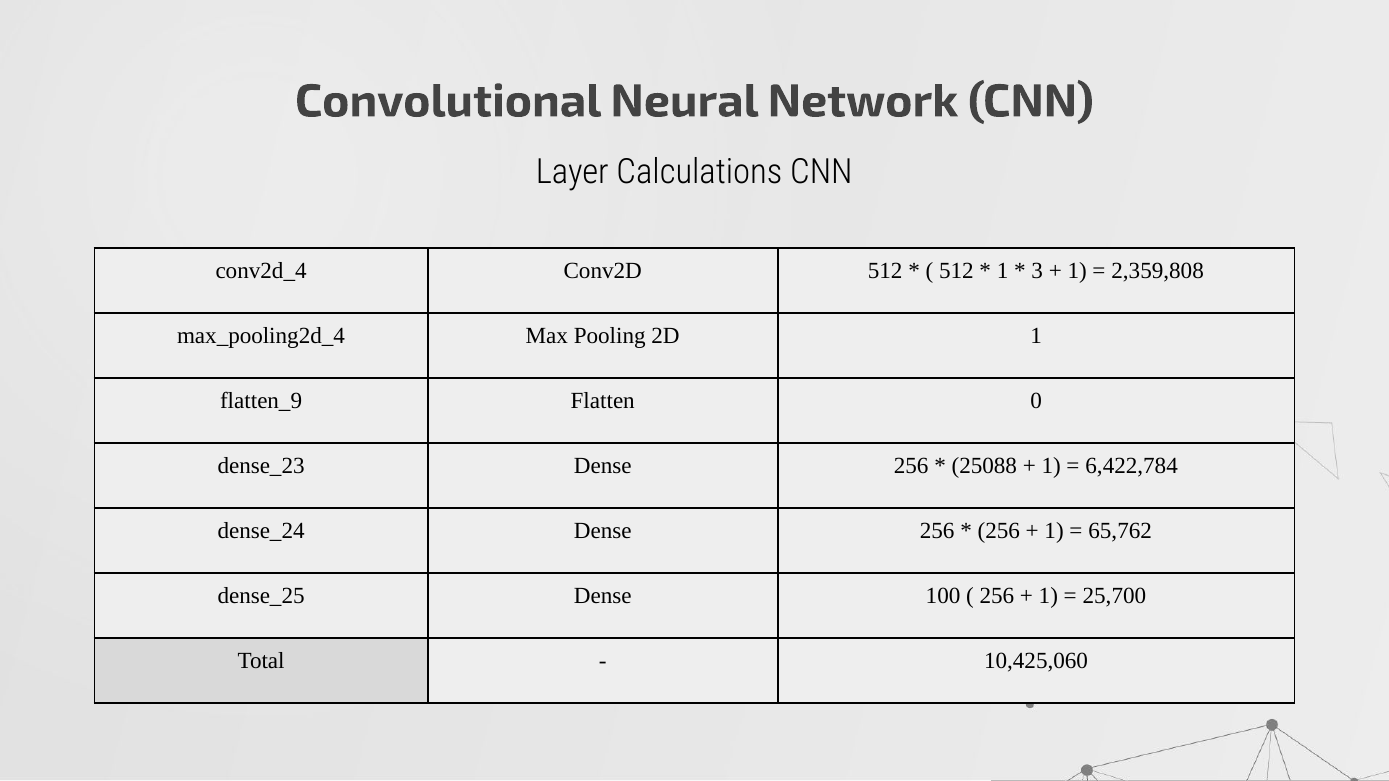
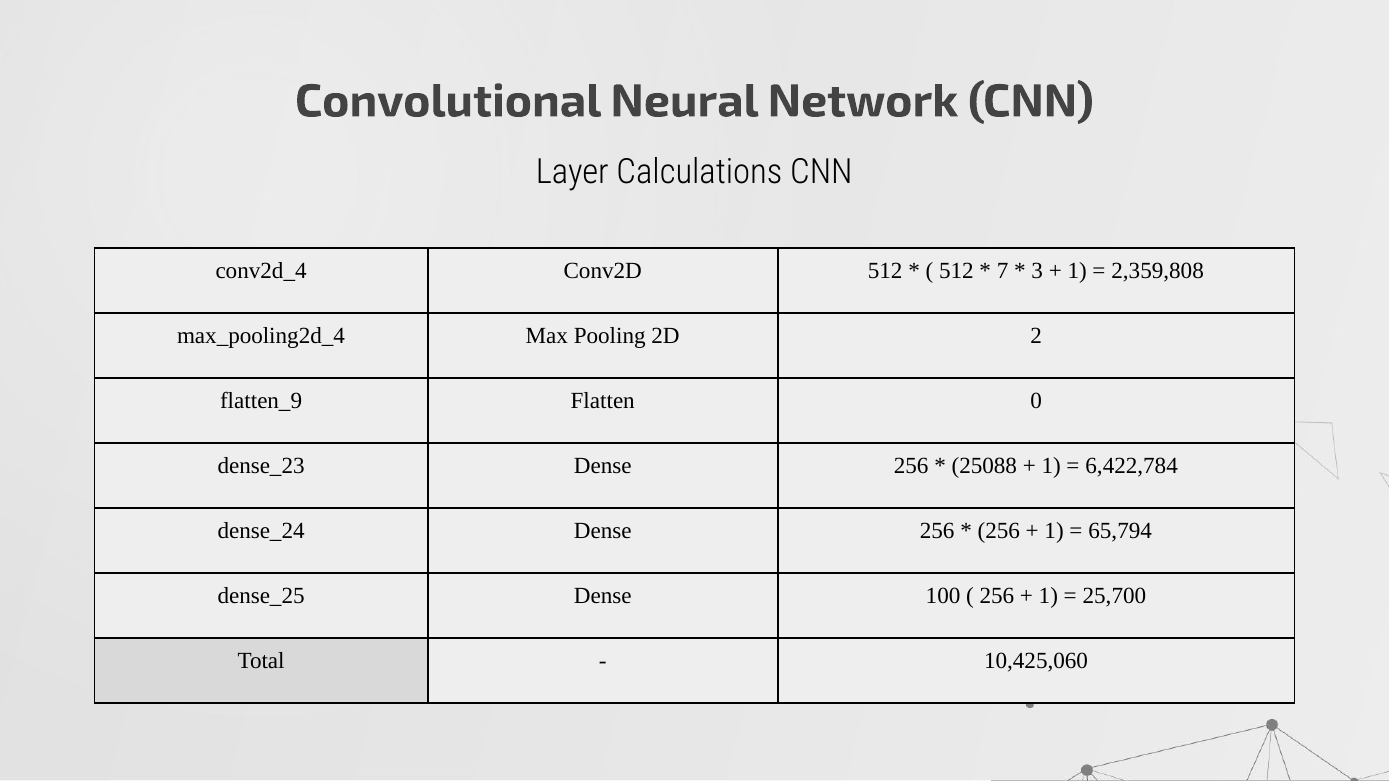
1: 1 -> 7 (1003, 271)
2D 1: 1 -> 2 (1036, 336)
65,762: 65,762 -> 65,794 (1120, 531)
